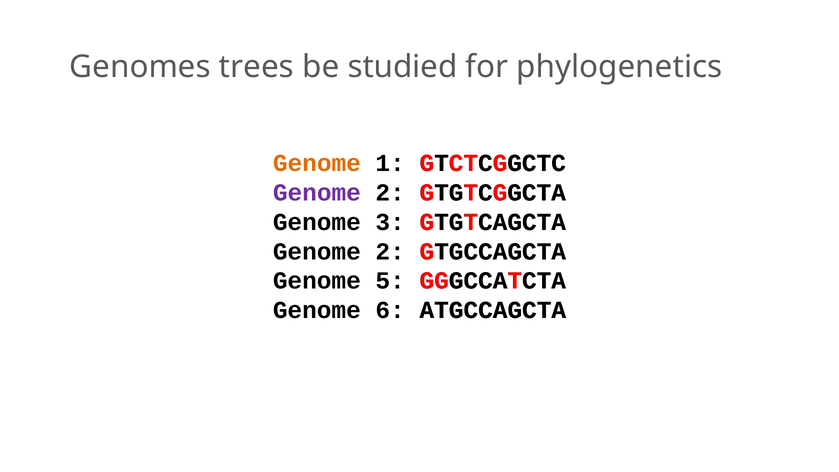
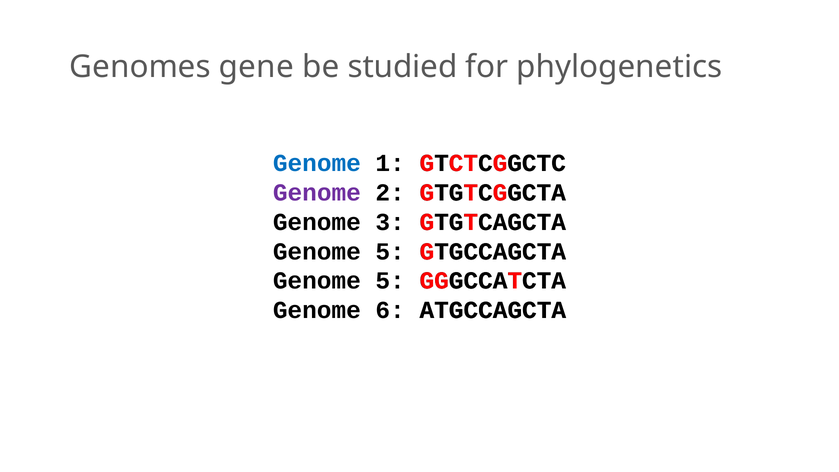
trees: trees -> gene (256, 67)
Genome colour: orange -> blue (317, 163)
2: 2 -> 5 (390, 251)
